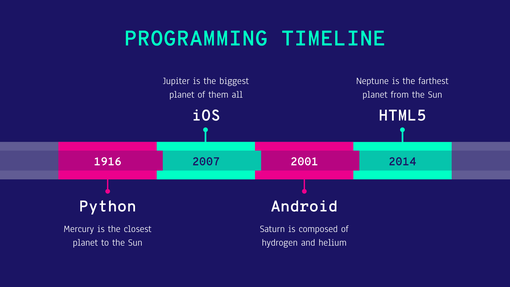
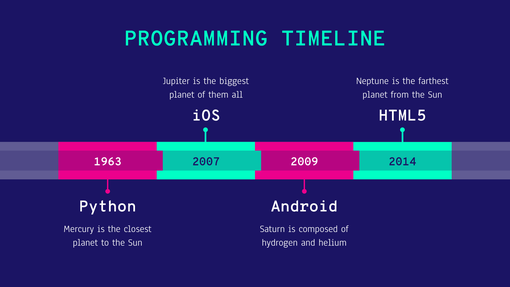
1916: 1916 -> 1963 (108, 161)
2001: 2001 -> 2009 (304, 161)
